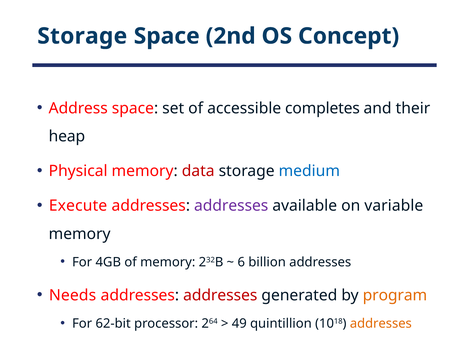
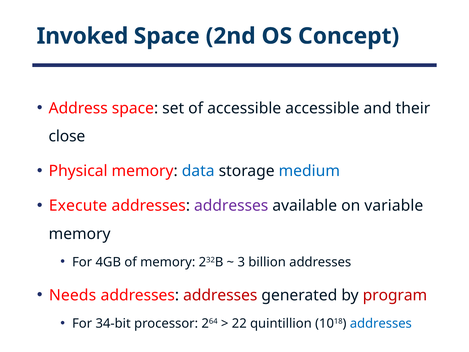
Storage: Storage -> Invoked (82, 36)
accessible completes: completes -> accessible (322, 108)
heap: heap -> close (67, 136)
data colour: red -> blue (198, 171)
6: 6 -> 3 (241, 262)
program colour: orange -> red (395, 295)
62-bit: 62-bit -> 34-bit (113, 323)
49: 49 -> 22 (239, 323)
addresses colour: orange -> blue (381, 323)
